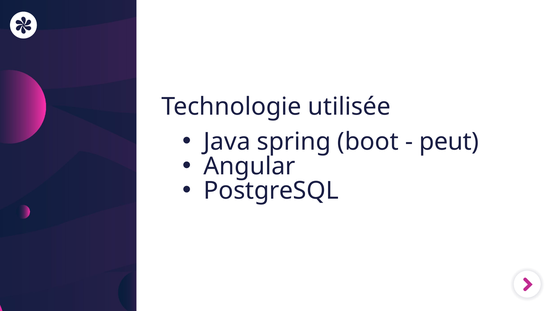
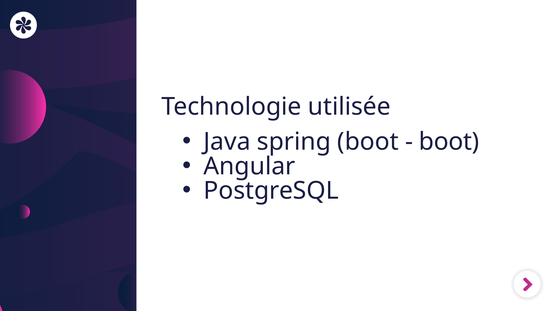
peut: peut -> boot (449, 142)
